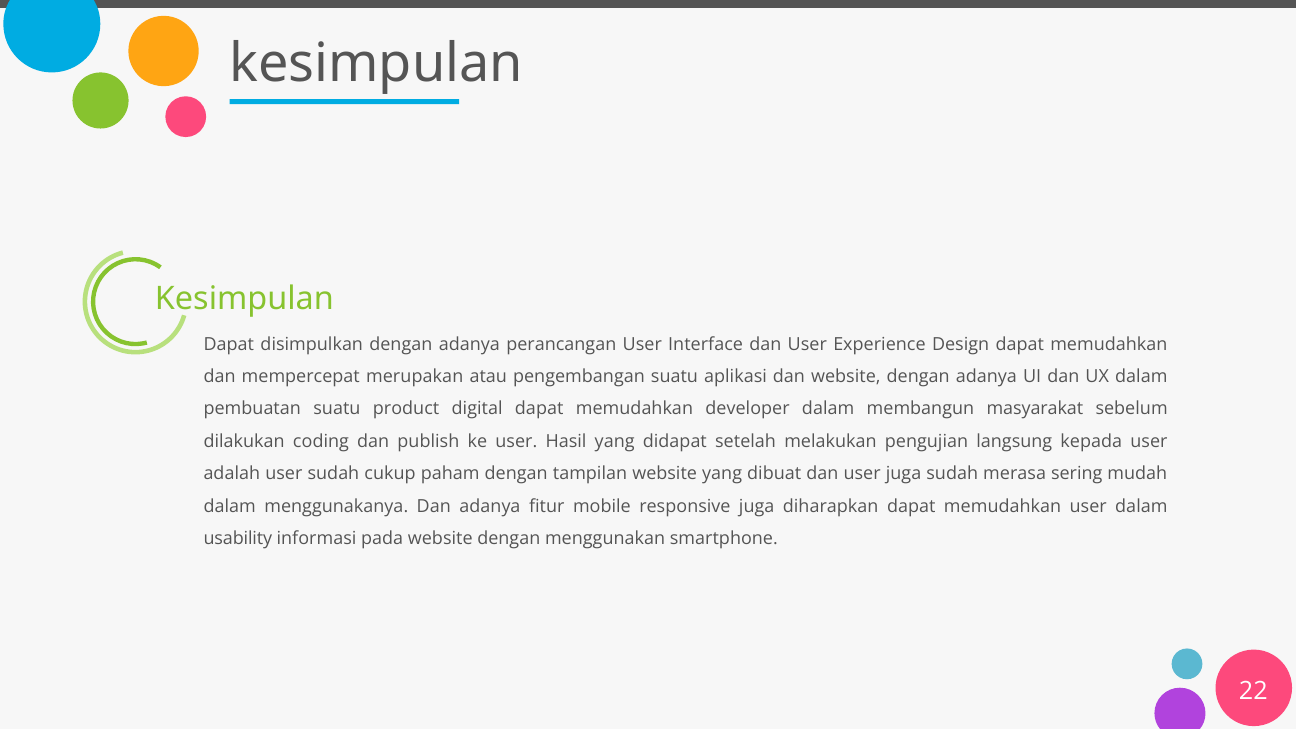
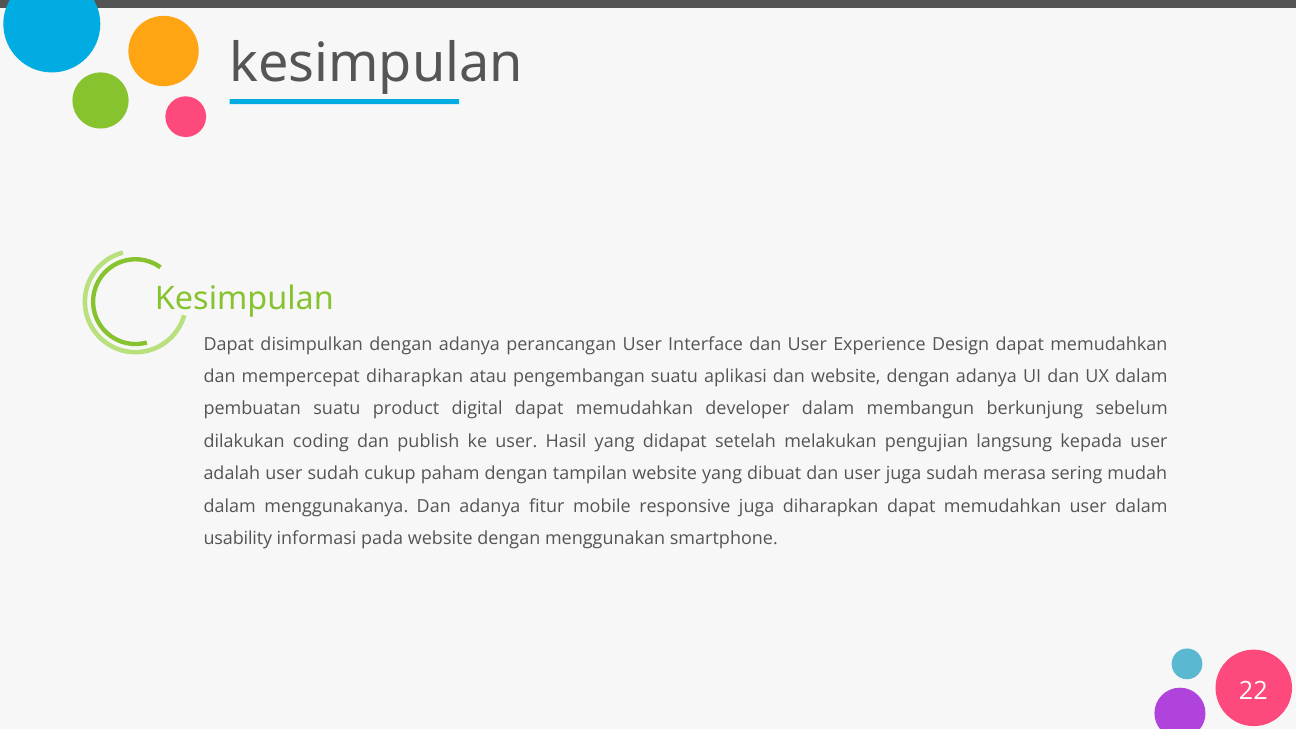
mempercepat merupakan: merupakan -> diharapkan (415, 377)
masyarakat: masyarakat -> berkunjung (1035, 409)
